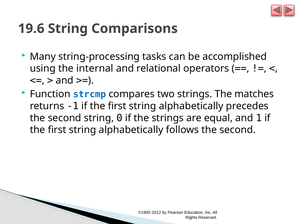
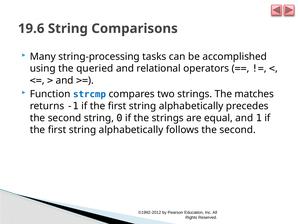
internal: internal -> queried (95, 69)
